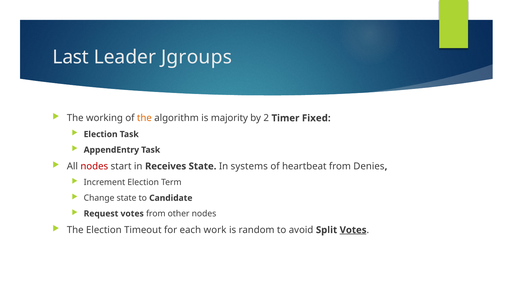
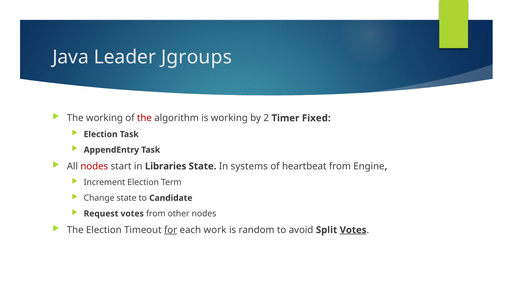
Last: Last -> Java (71, 57)
the colour: orange -> red (144, 118)
is majority: majority -> working (229, 118)
Receives: Receives -> Libraries (166, 166)
Denies: Denies -> Engine (369, 166)
for underline: none -> present (171, 230)
